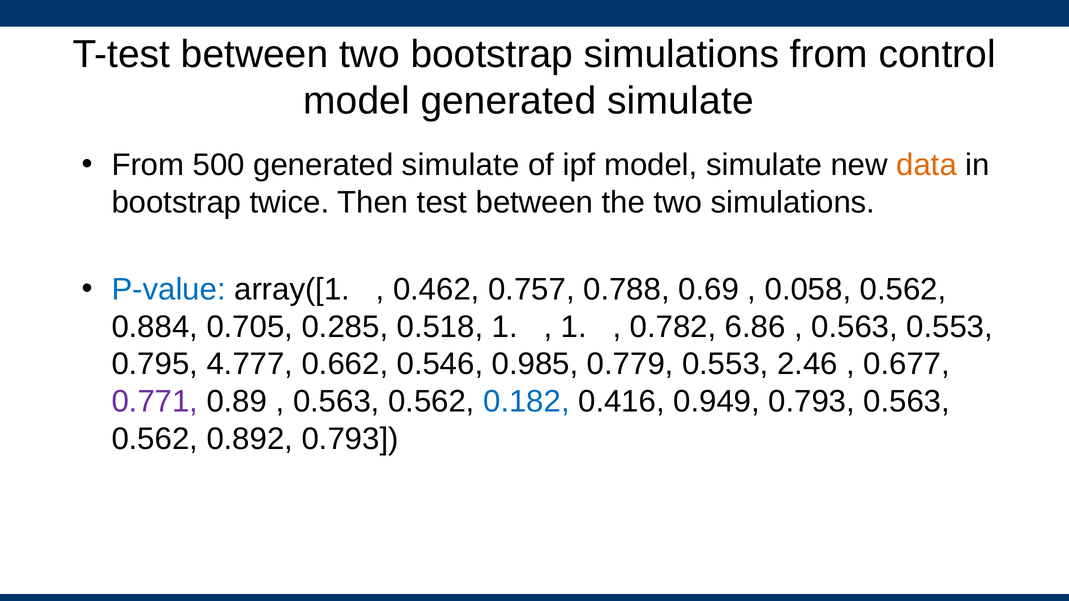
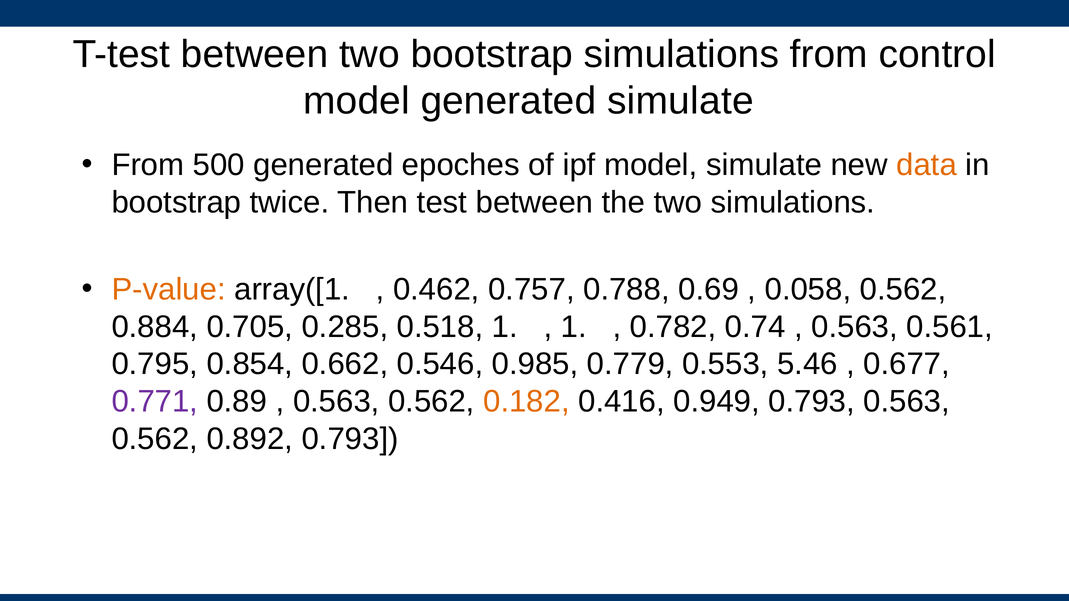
500 generated simulate: simulate -> epoches (461, 165)
P-value colour: blue -> orange (169, 290)
6.86: 6.86 -> 0.74 (755, 327)
0.563 0.553: 0.553 -> 0.561 (950, 327)
4.777: 4.777 -> 0.854 (250, 364)
2.46: 2.46 -> 5.46 (807, 364)
0.182 colour: blue -> orange (526, 402)
